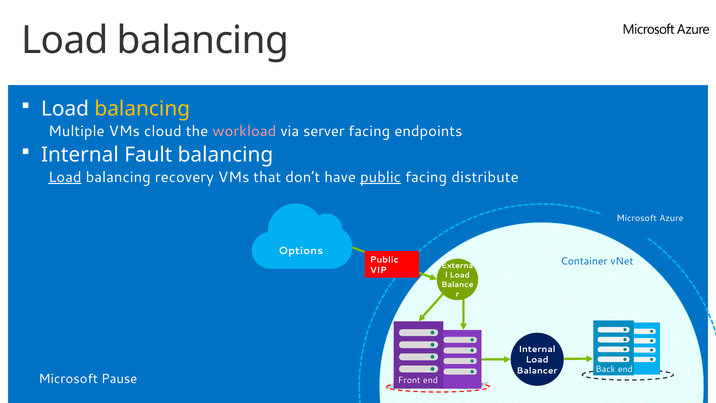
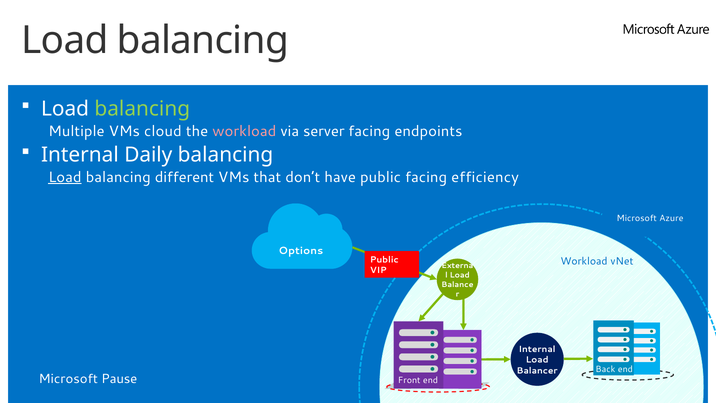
balancing colour: yellow -> light green (142, 109)
Fault: Fault -> Daily (148, 155)
recovery: recovery -> different (184, 177)
public underline: present -> none (381, 177)
distribute: distribute -> efficiency (485, 177)
Container: Container -> Workload (584, 261)
